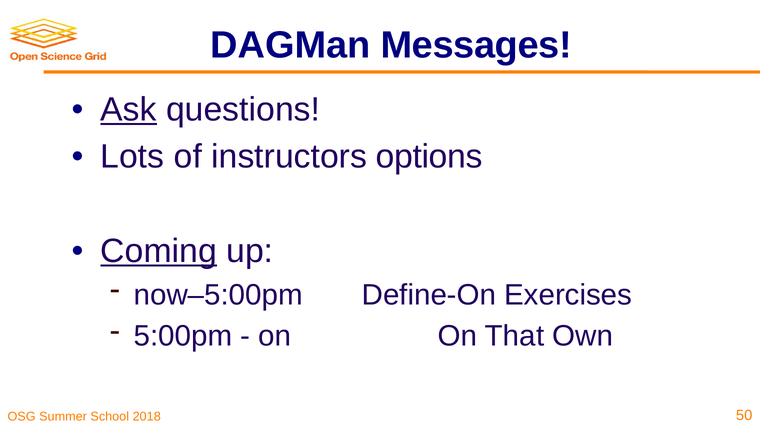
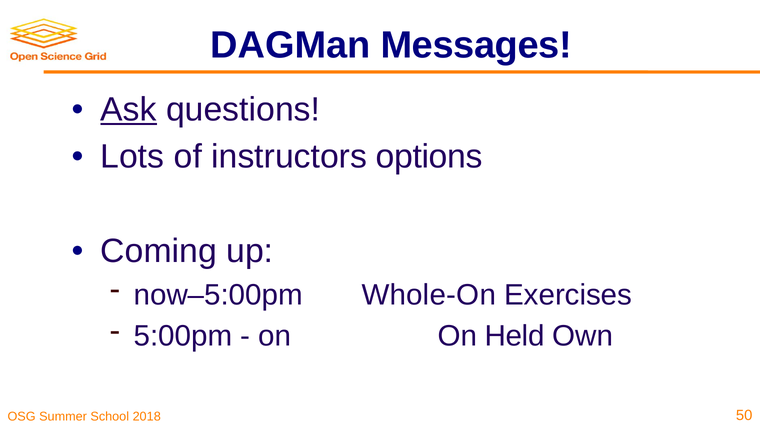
Coming underline: present -> none (159, 251)
Define-On: Define-On -> Whole-On (429, 295)
That: That -> Held (515, 337)
